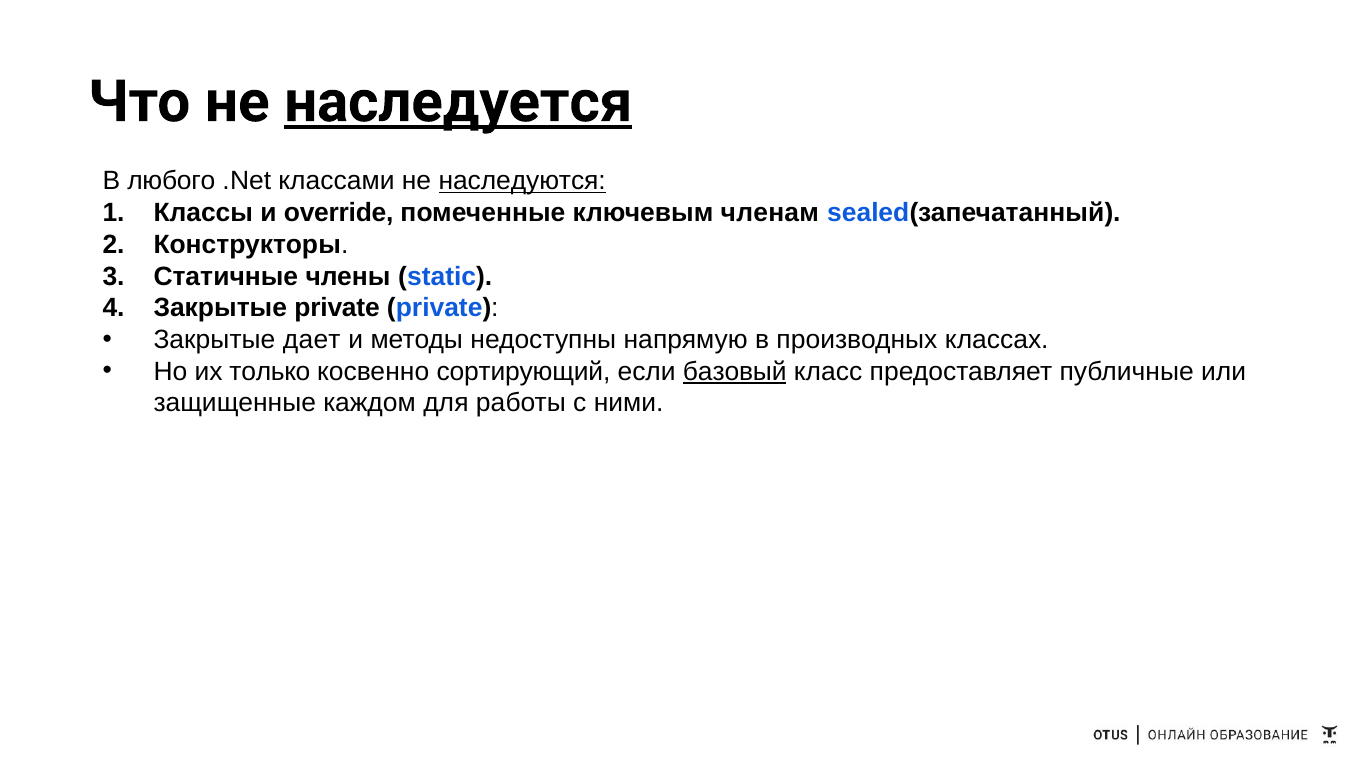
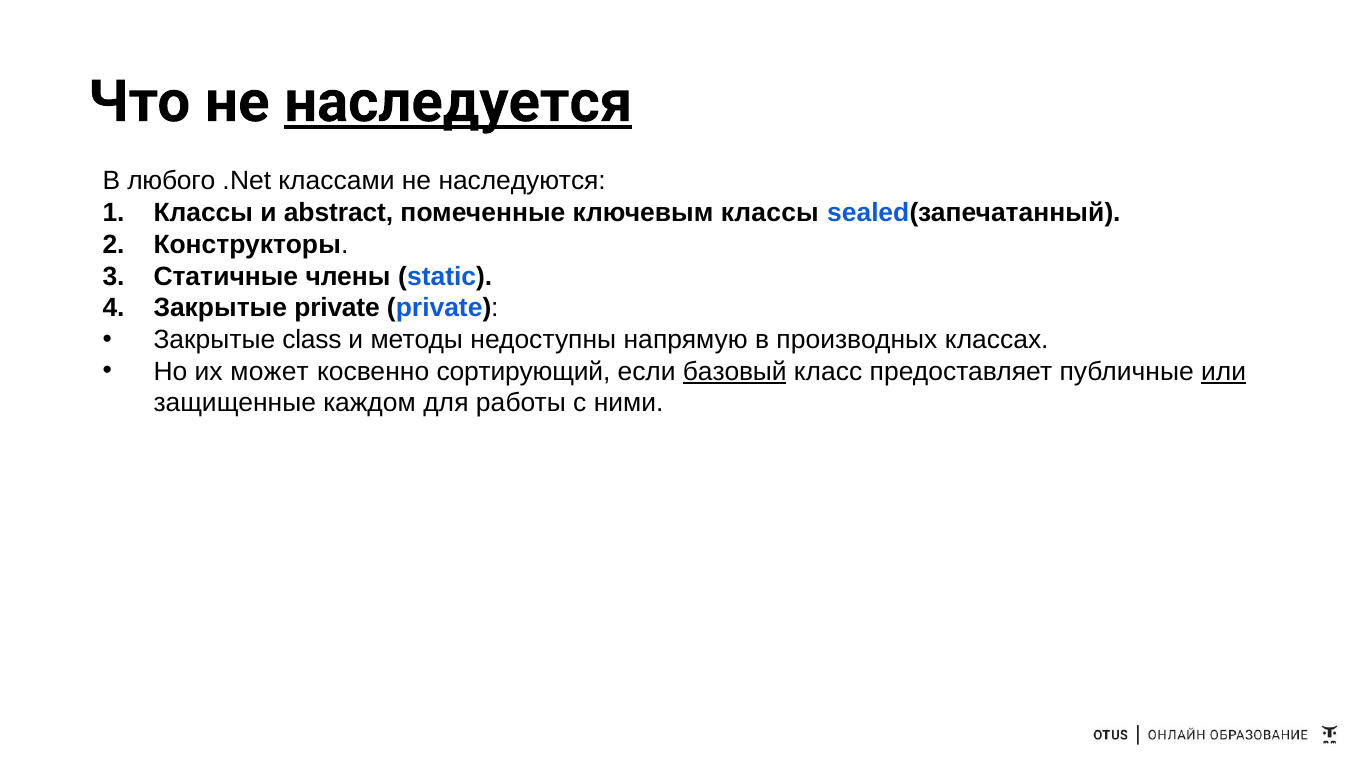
наследуются underline: present -> none (522, 181)
override: override -> abstract (339, 213)
ключевым членам: членам -> классы (770, 213)
дает: дает -> class (312, 340)
только: только -> может (270, 372)
или underline: none -> present (1224, 372)
